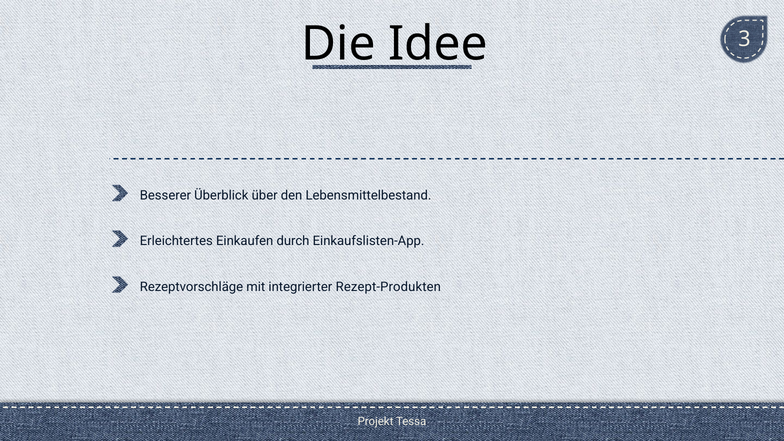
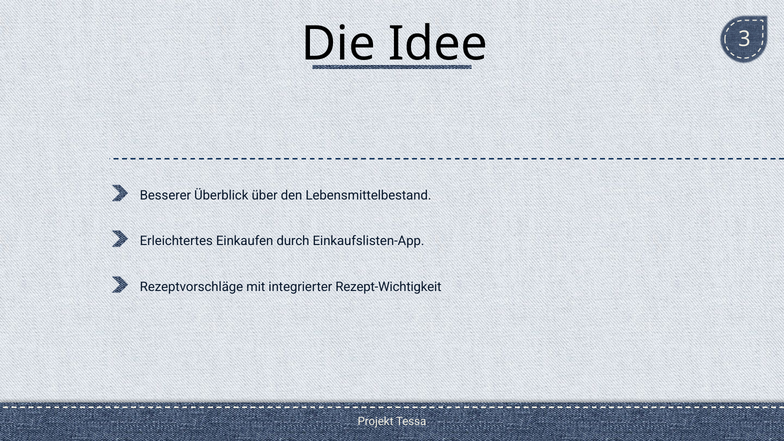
Rezept-Produkten: Rezept-Produkten -> Rezept-Wichtigkeit (388, 287)
